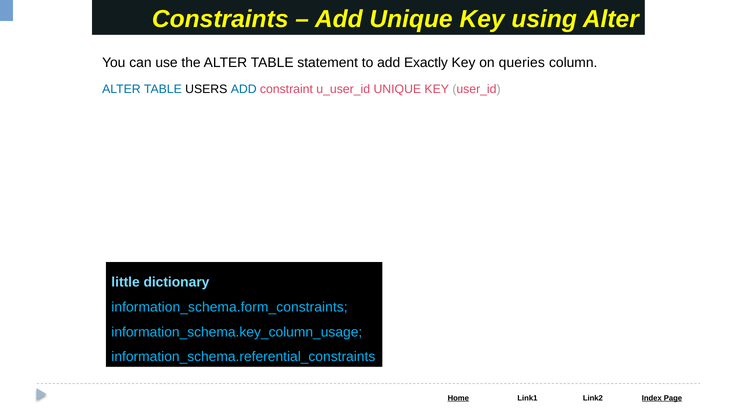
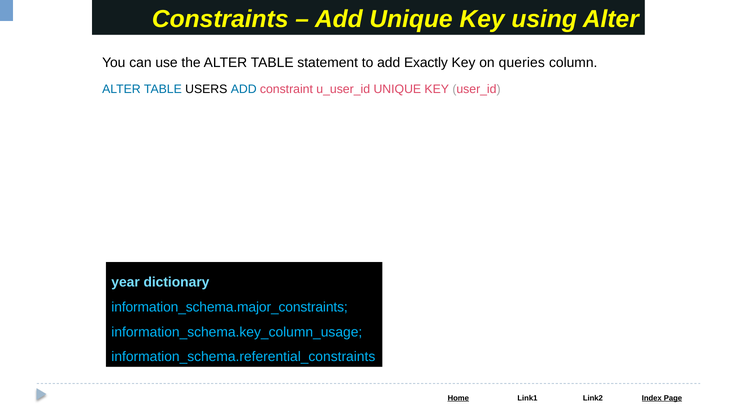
little: little -> year (126, 283)
information_schema.form_constraints: information_schema.form_constraints -> information_schema.major_constraints (230, 308)
